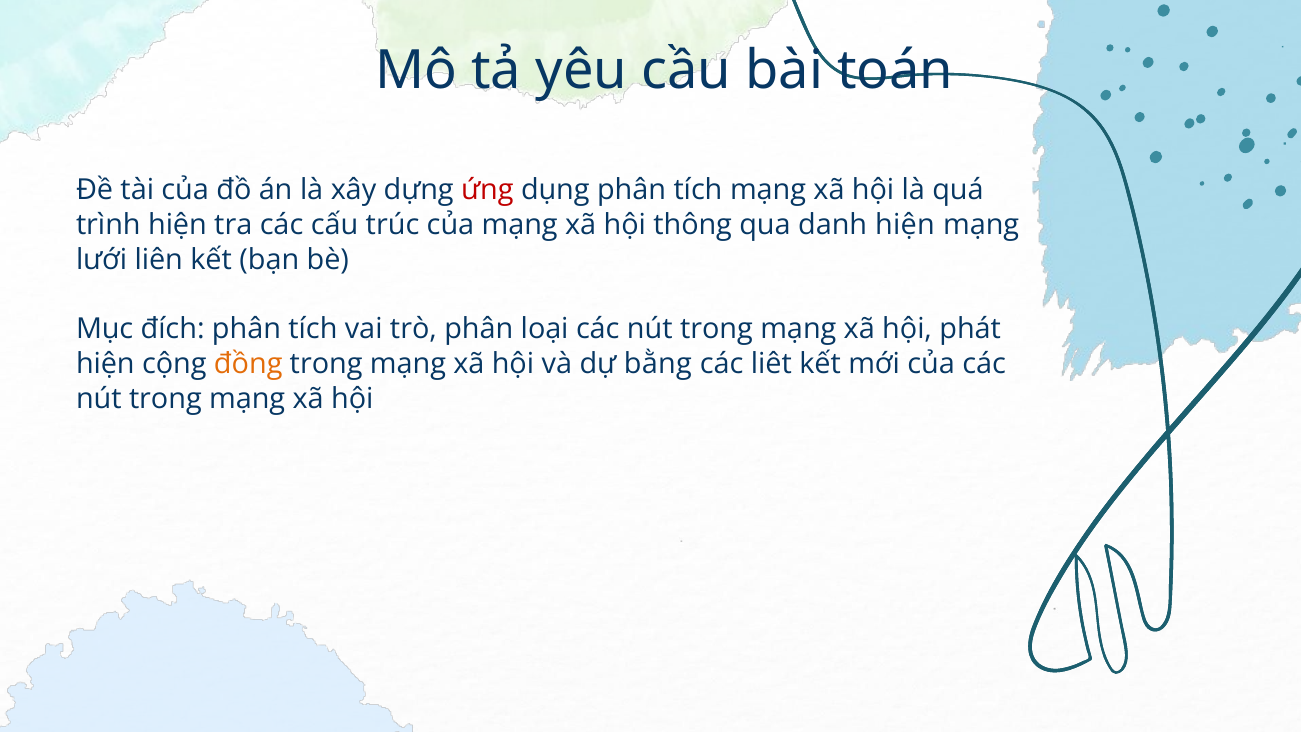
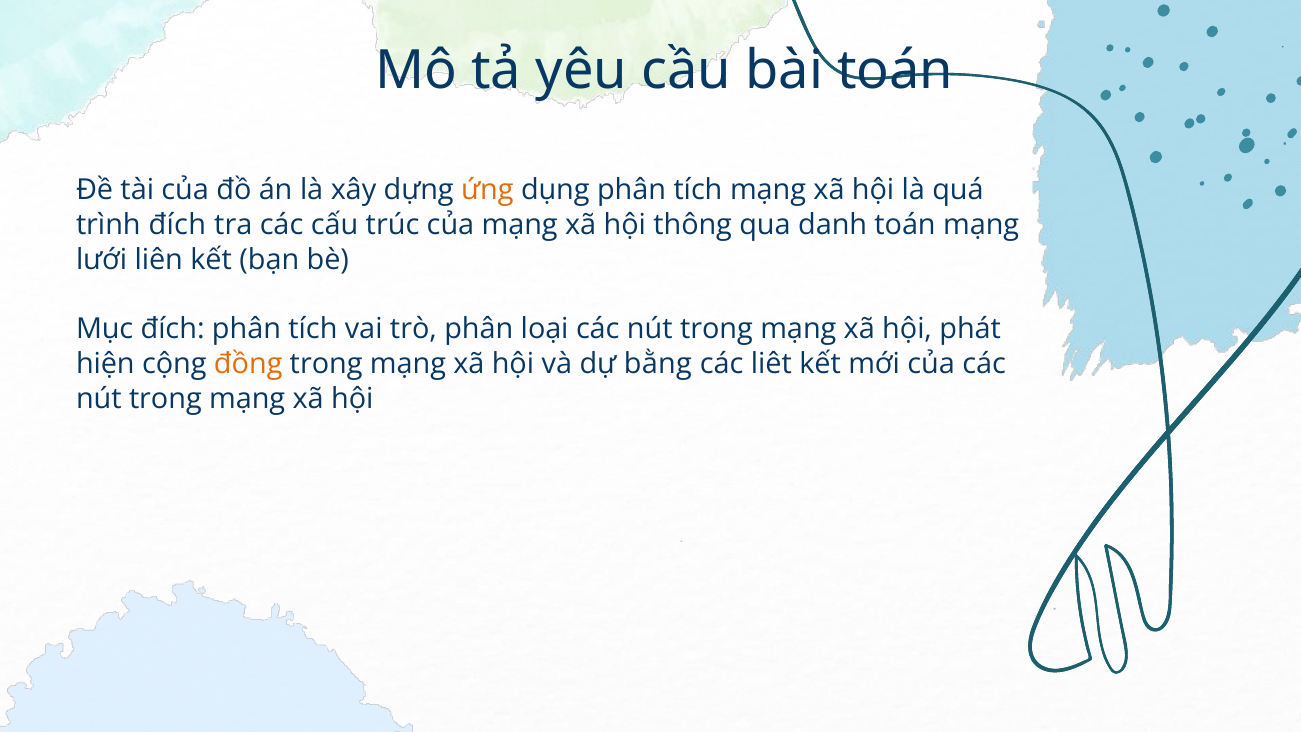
ứng colour: red -> orange (487, 190)
trình hiện: hiện -> đích (177, 225)
danh hiện: hiện -> toán (905, 225)
